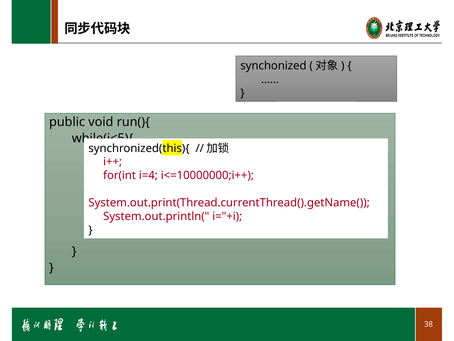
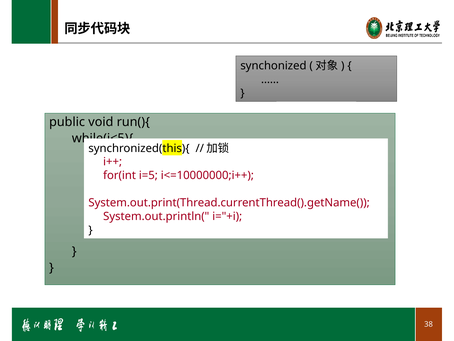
i=4: i=4 -> i=5 (148, 175)
